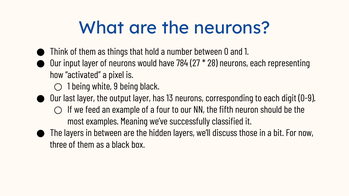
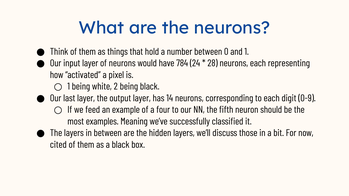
27: 27 -> 24 (195, 63)
9: 9 -> 2 (116, 87)
13: 13 -> 14 (170, 98)
three: three -> cited (58, 145)
